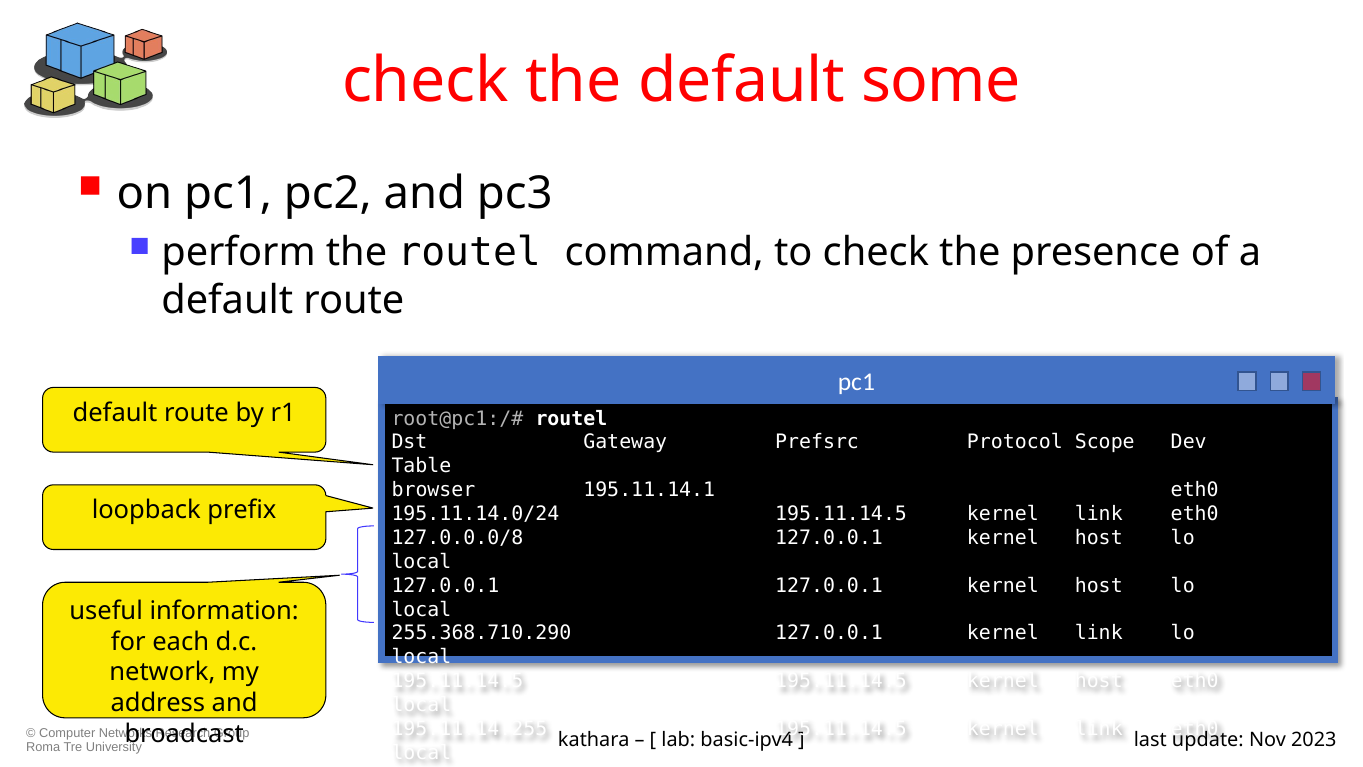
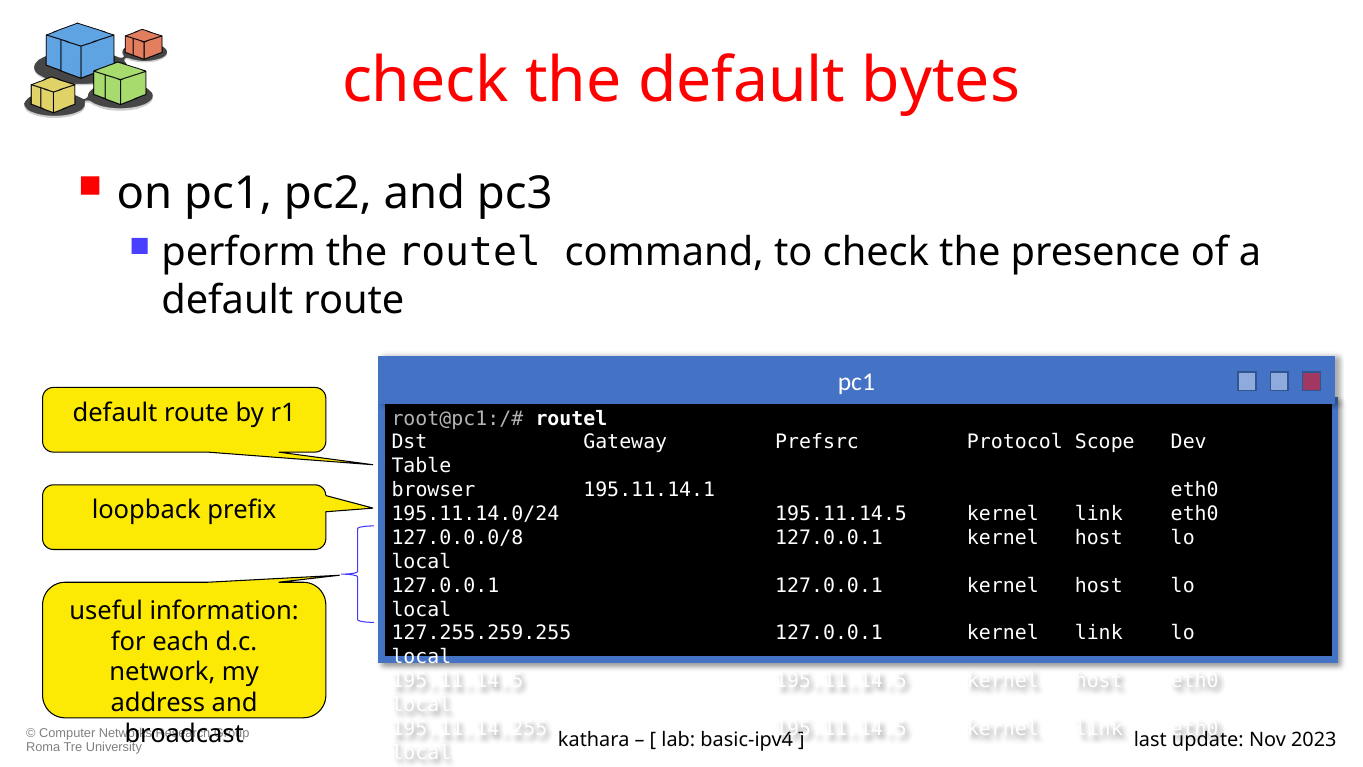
some: some -> bytes (941, 81)
255.368.710.290: 255.368.710.290 -> 127.255.259.255 (481, 633)
